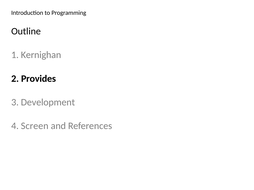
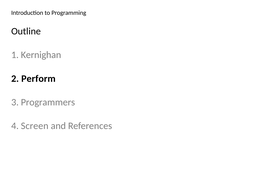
Provides: Provides -> Perform (38, 79)
Development: Development -> Programmers (48, 102)
